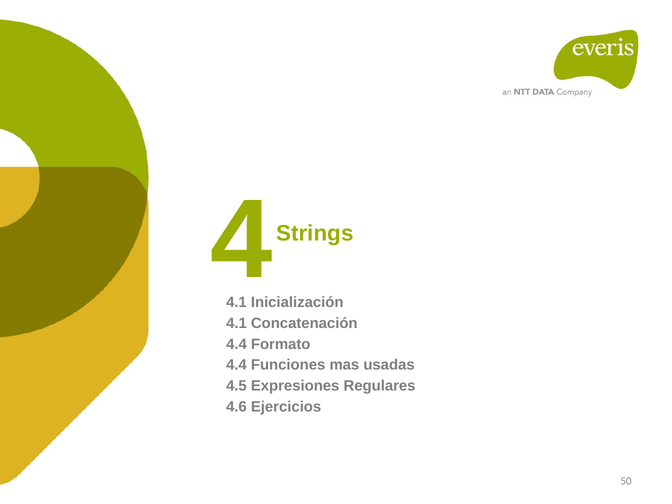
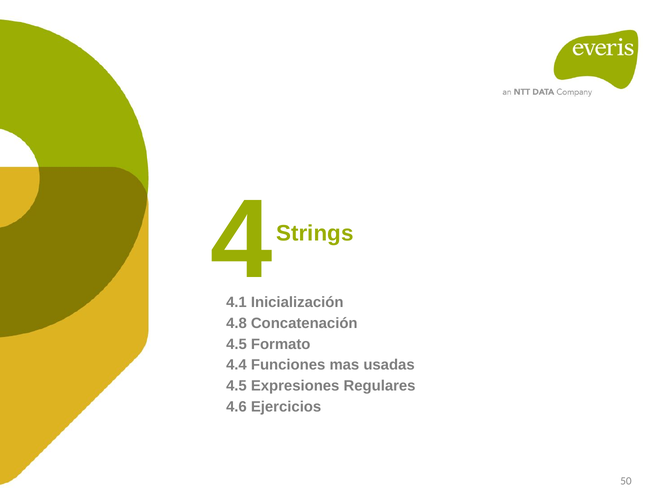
4.1: 4.1 -> 4.8 (236, 323)
4.4: 4.4 -> 4.5 (236, 344)
